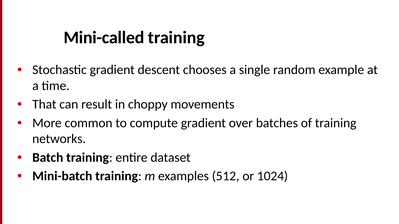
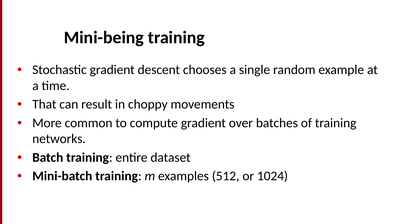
Mini-called: Mini-called -> Mini-being (104, 38)
